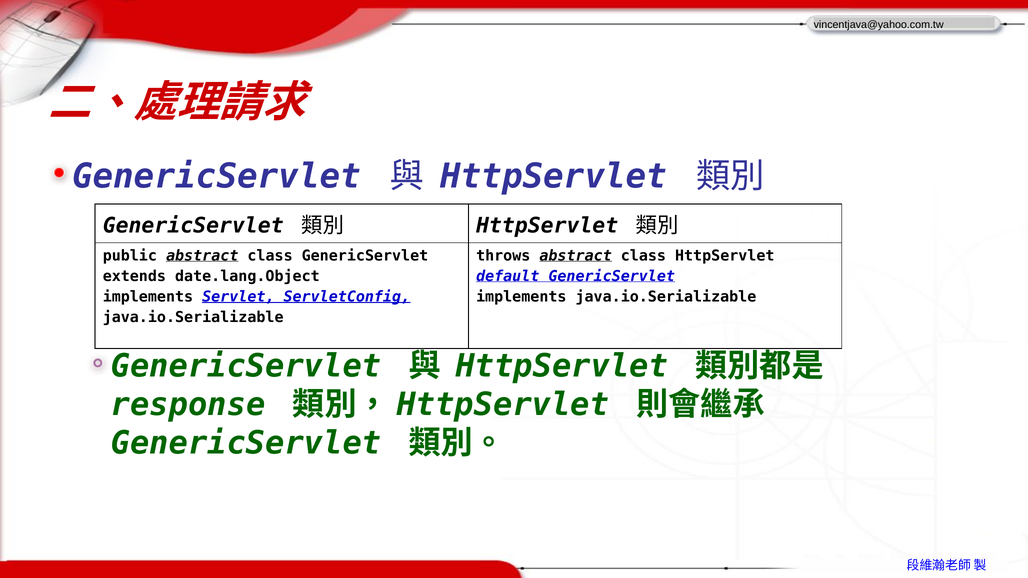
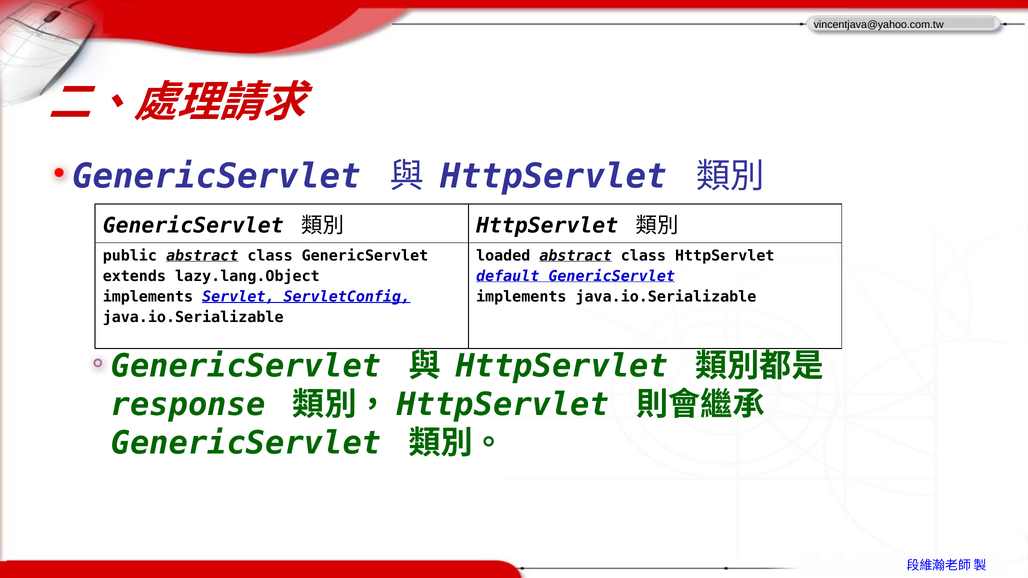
throws: throws -> loaded (503, 256)
date.lang.Object: date.lang.Object -> lazy.lang.Object (247, 276)
